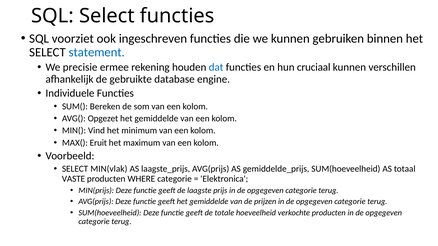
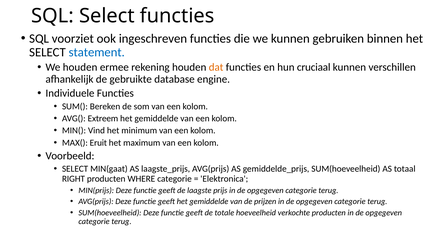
We precisie: precisie -> houden (80, 67)
dat colour: blue -> orange (216, 67)
Opgezet: Opgezet -> Extreem (103, 119)
MIN(vlak: MIN(vlak -> MIN(gaat (109, 169)
VASTE: VASTE -> RIGHT (73, 179)
